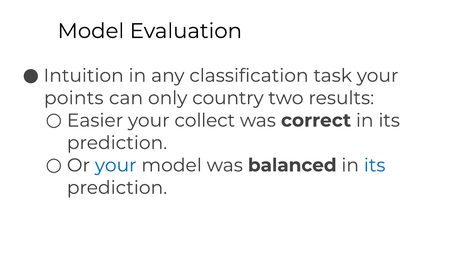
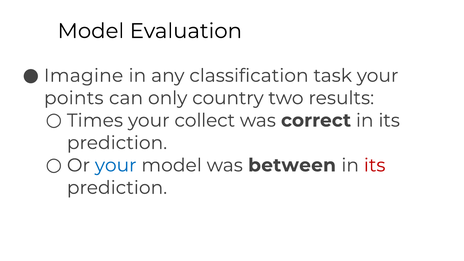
Intuition: Intuition -> Imagine (84, 76)
Easier: Easier -> Times (95, 120)
balanced: balanced -> between (292, 165)
its colour: blue -> red (375, 165)
